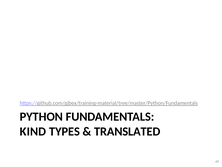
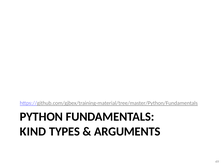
TRANSLATED: TRANSLATED -> ARGUMENTS (127, 131)
